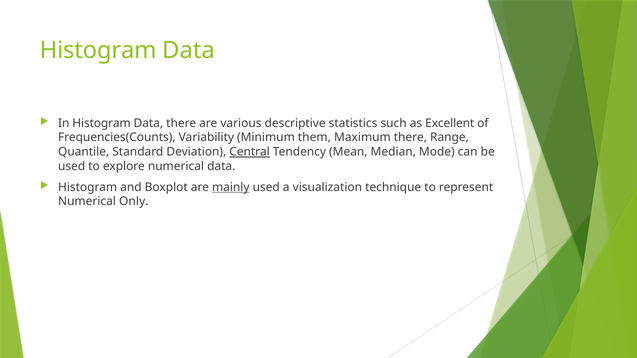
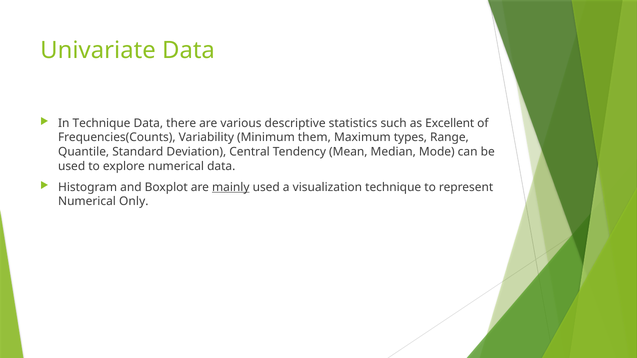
Histogram: Histogram -> Univariate (98, 50)
In Histogram: Histogram -> Technique (102, 123)
Maximum there: there -> types (410, 138)
Central underline: present -> none (250, 152)
